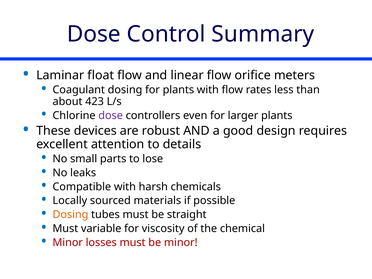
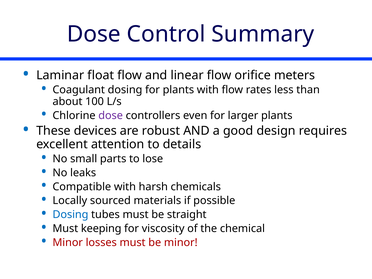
423: 423 -> 100 (95, 102)
Dosing colour: orange -> blue (70, 215)
variable: variable -> keeping (101, 229)
